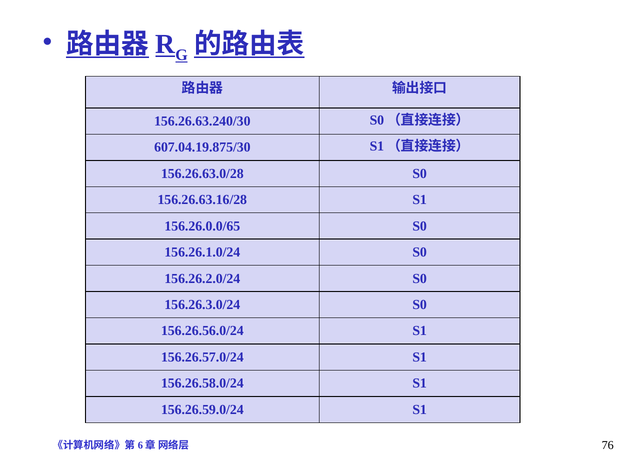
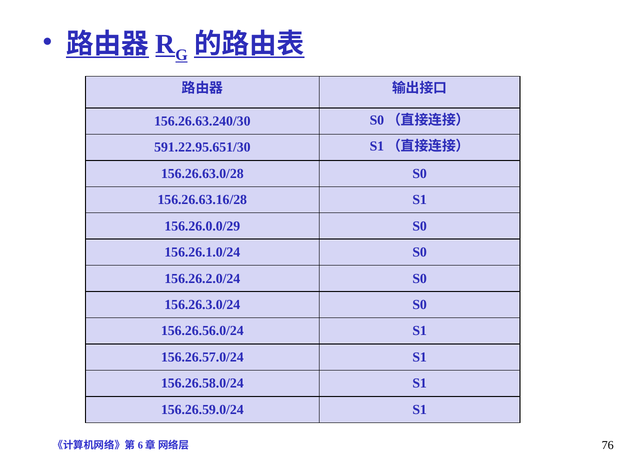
607.04.19.875/30: 607.04.19.875/30 -> 591.22.95.651/30 (202, 147)
156.26.0.0/65: 156.26.0.0/65 -> 156.26.0.0/29 (202, 226)
